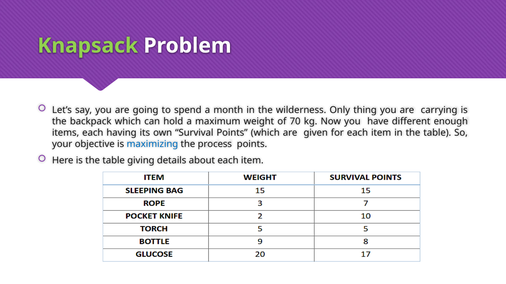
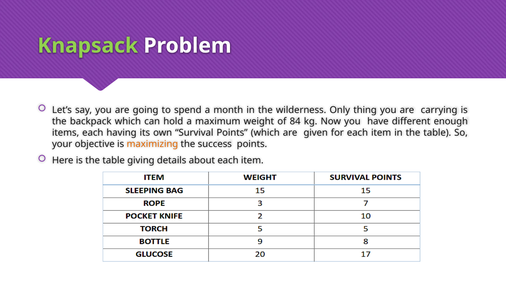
70: 70 -> 84 (295, 122)
maximizing colour: blue -> orange (152, 144)
process: process -> success (215, 144)
